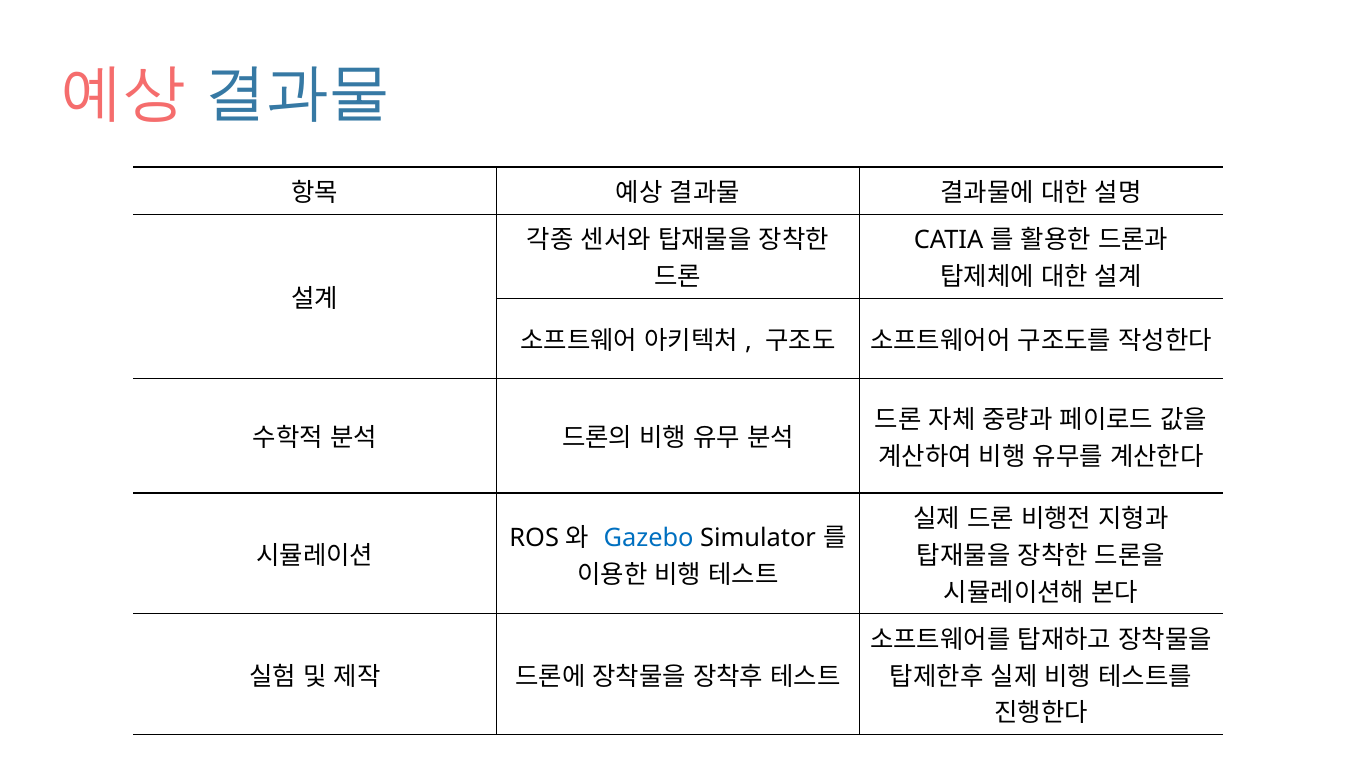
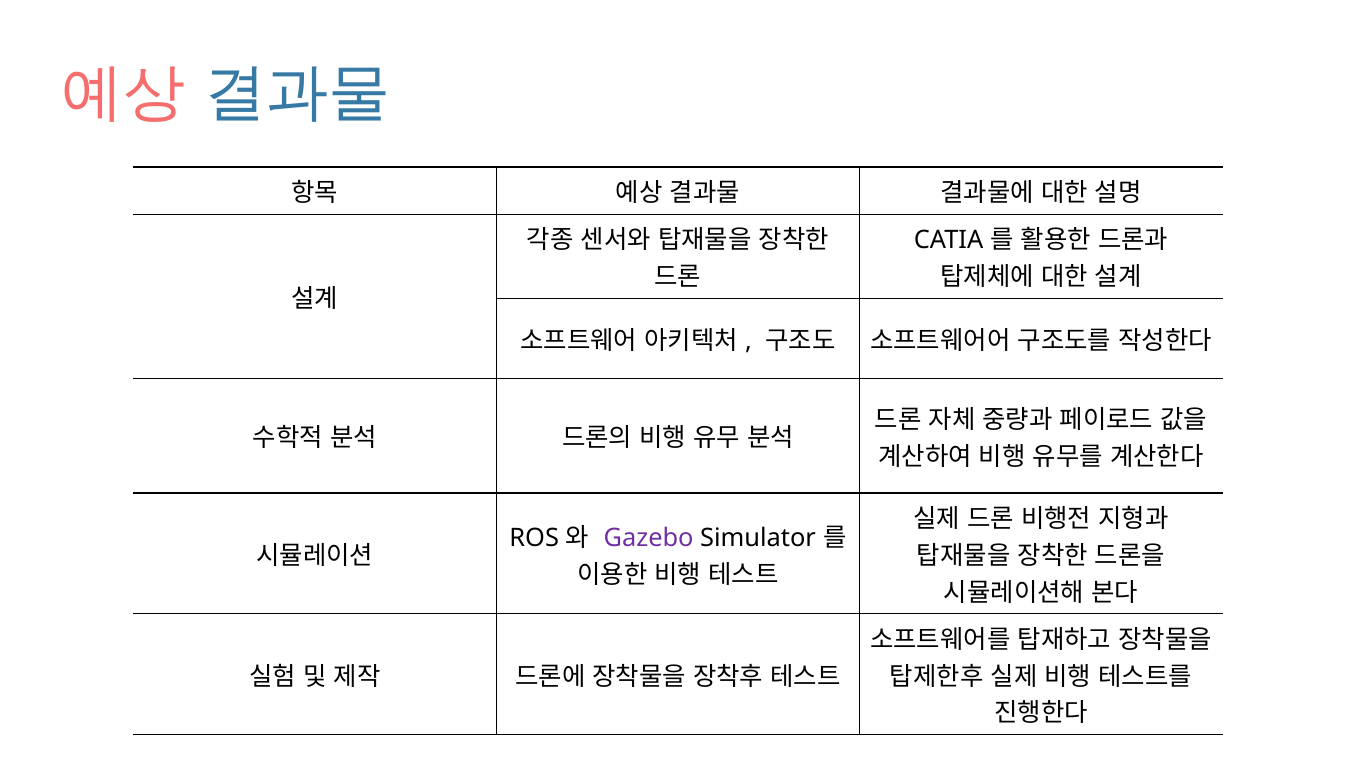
Gazebo colour: blue -> purple (649, 537)
